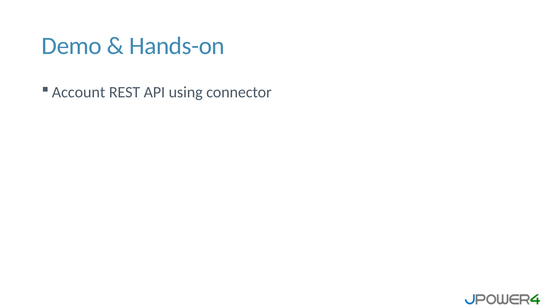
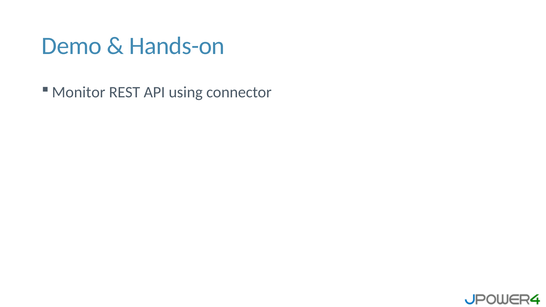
Account: Account -> Monitor (79, 92)
